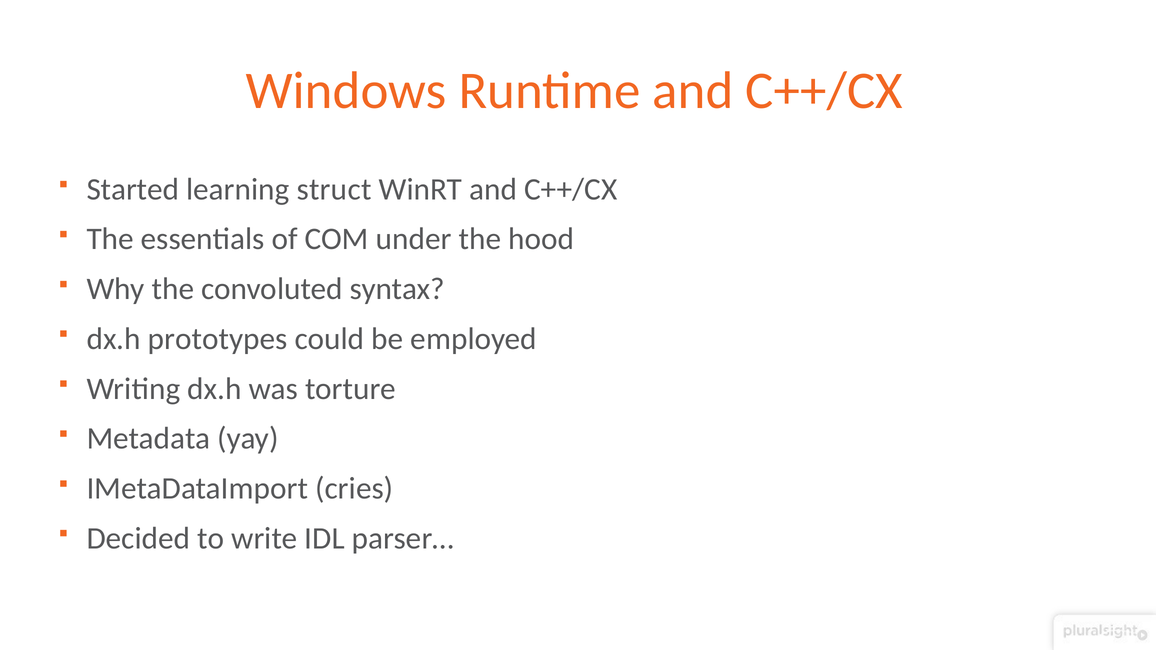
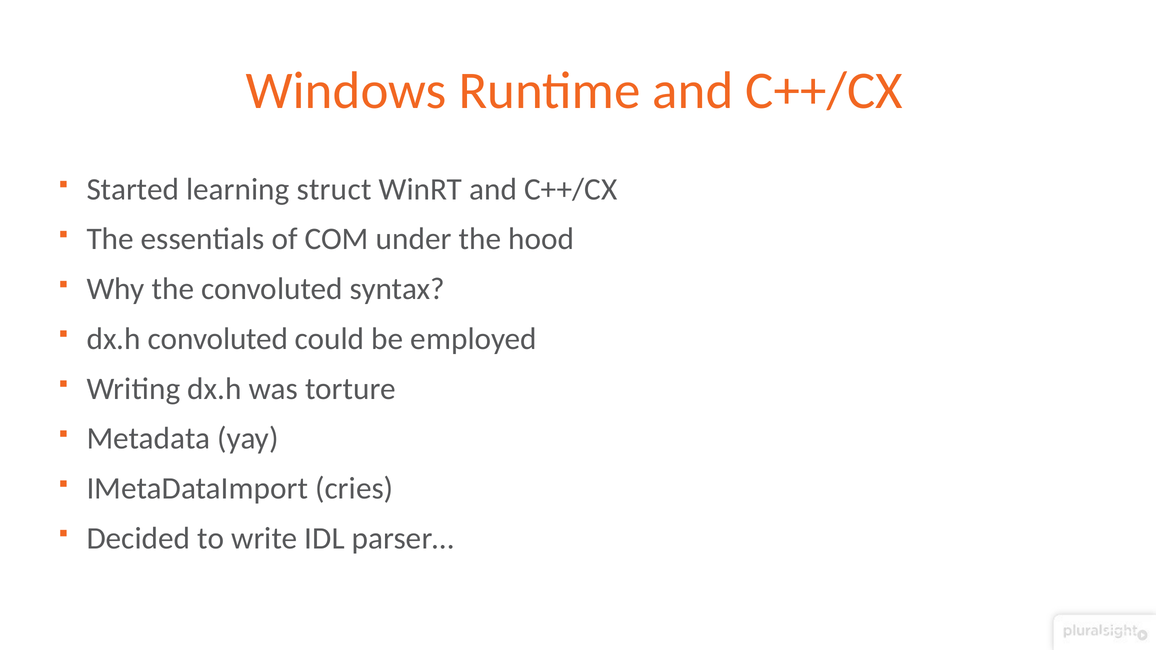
dx.h prototypes: prototypes -> convoluted (218, 339)
